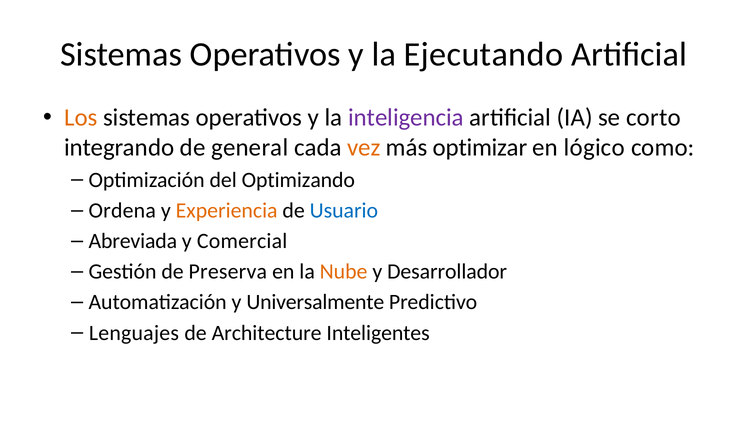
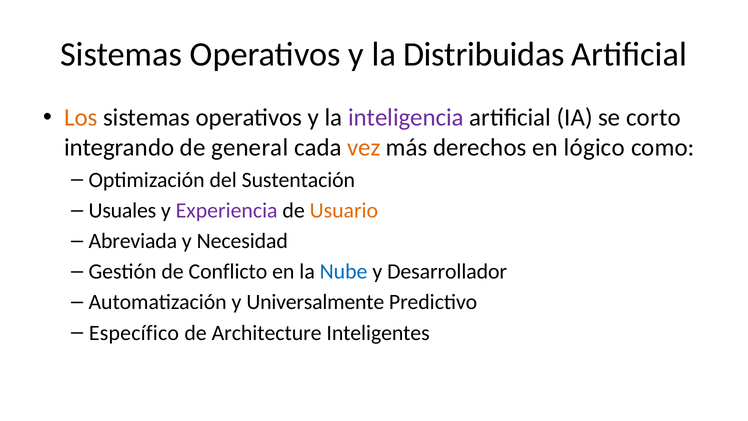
Ejecutando: Ejecutando -> Distribuidas (484, 54)
optimizar: optimizar -> derechos (480, 148)
Optimizando: Optimizando -> Sustentación (298, 180)
Ordena: Ordena -> Usuales (122, 210)
Experiencia colour: orange -> purple (227, 210)
Usuario colour: blue -> orange (344, 210)
Comercial: Comercial -> Necesidad (242, 241)
Preserva: Preserva -> Conflicto (228, 272)
Nube colour: orange -> blue (344, 272)
Lenguajes: Lenguajes -> Específico (134, 333)
